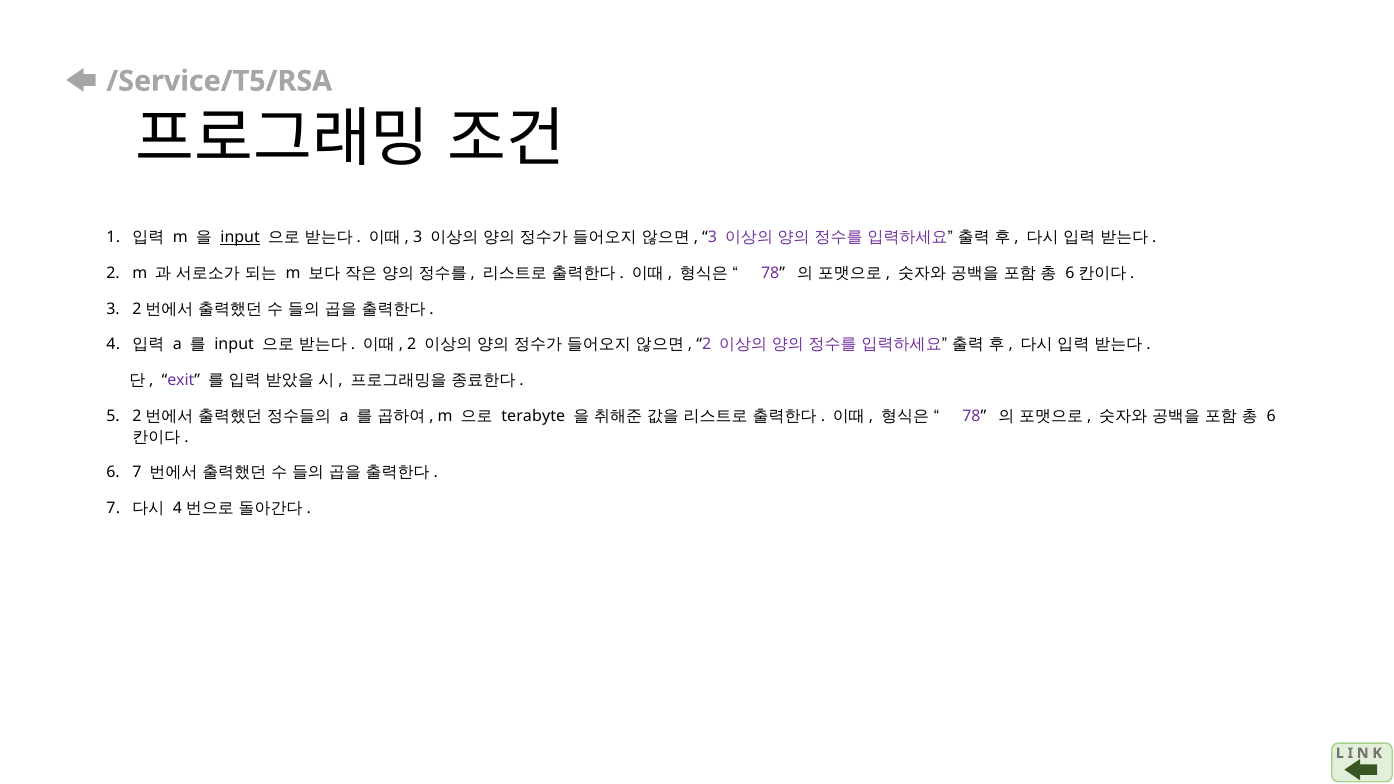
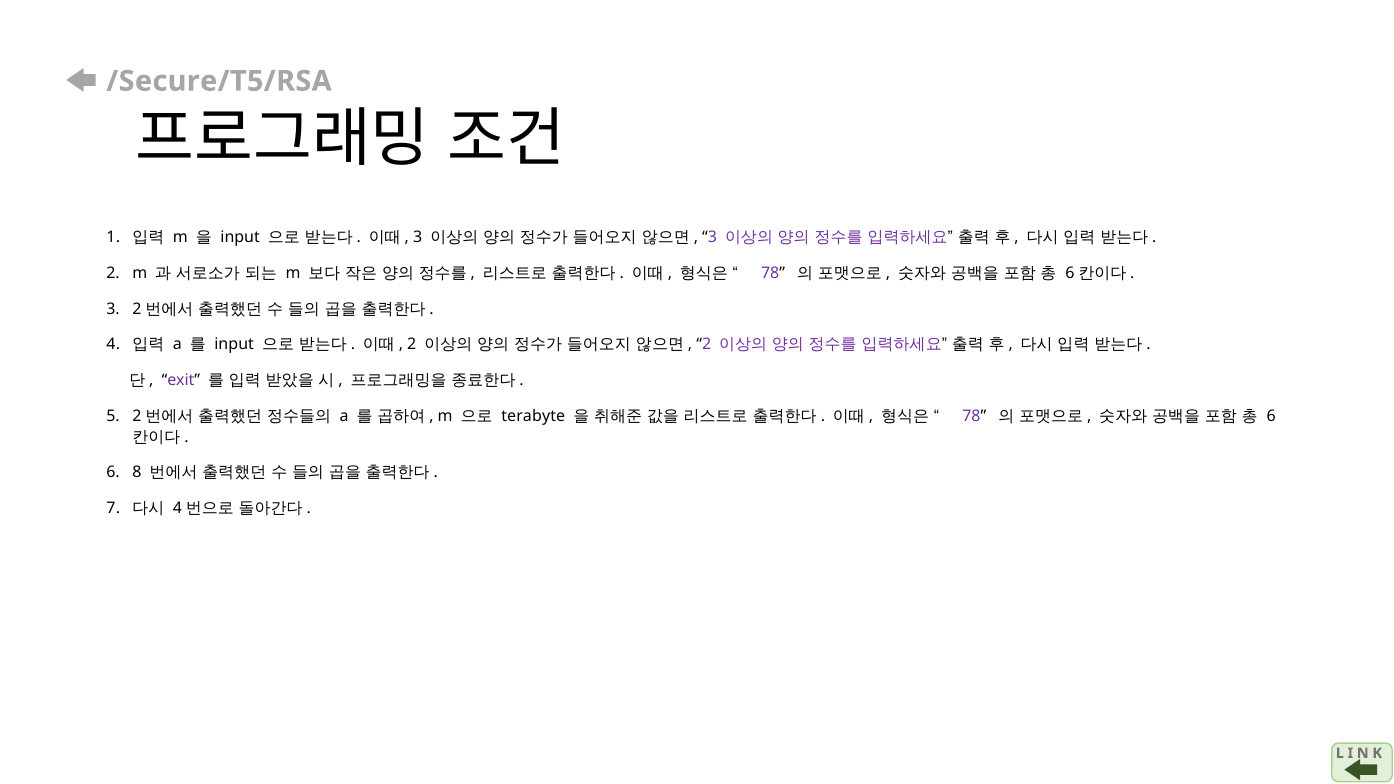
/Service/T5/RSA: /Service/T5/RSA -> /Secure/T5/RSA (219, 81)
input underline: present -> none (240, 238)
7: 7 -> 8 (137, 473)
